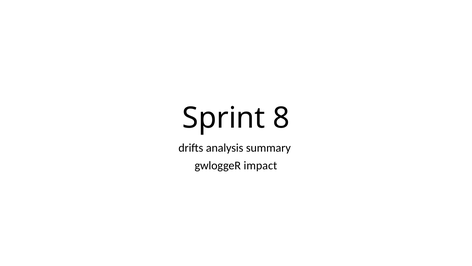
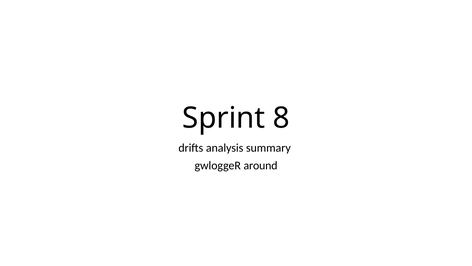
impact: impact -> around (261, 165)
